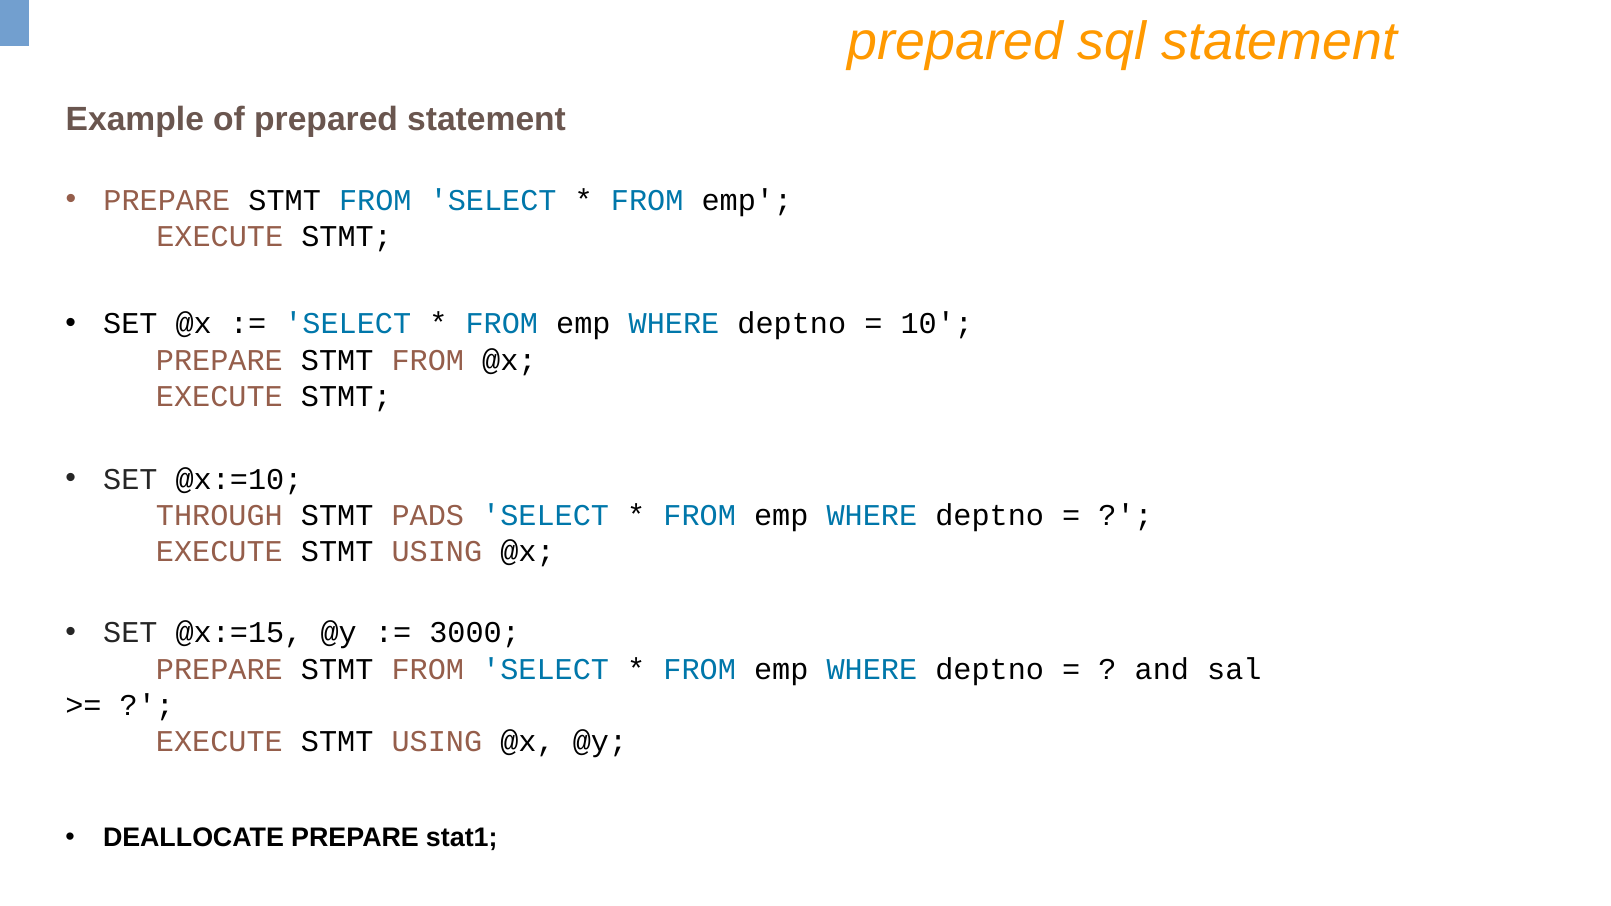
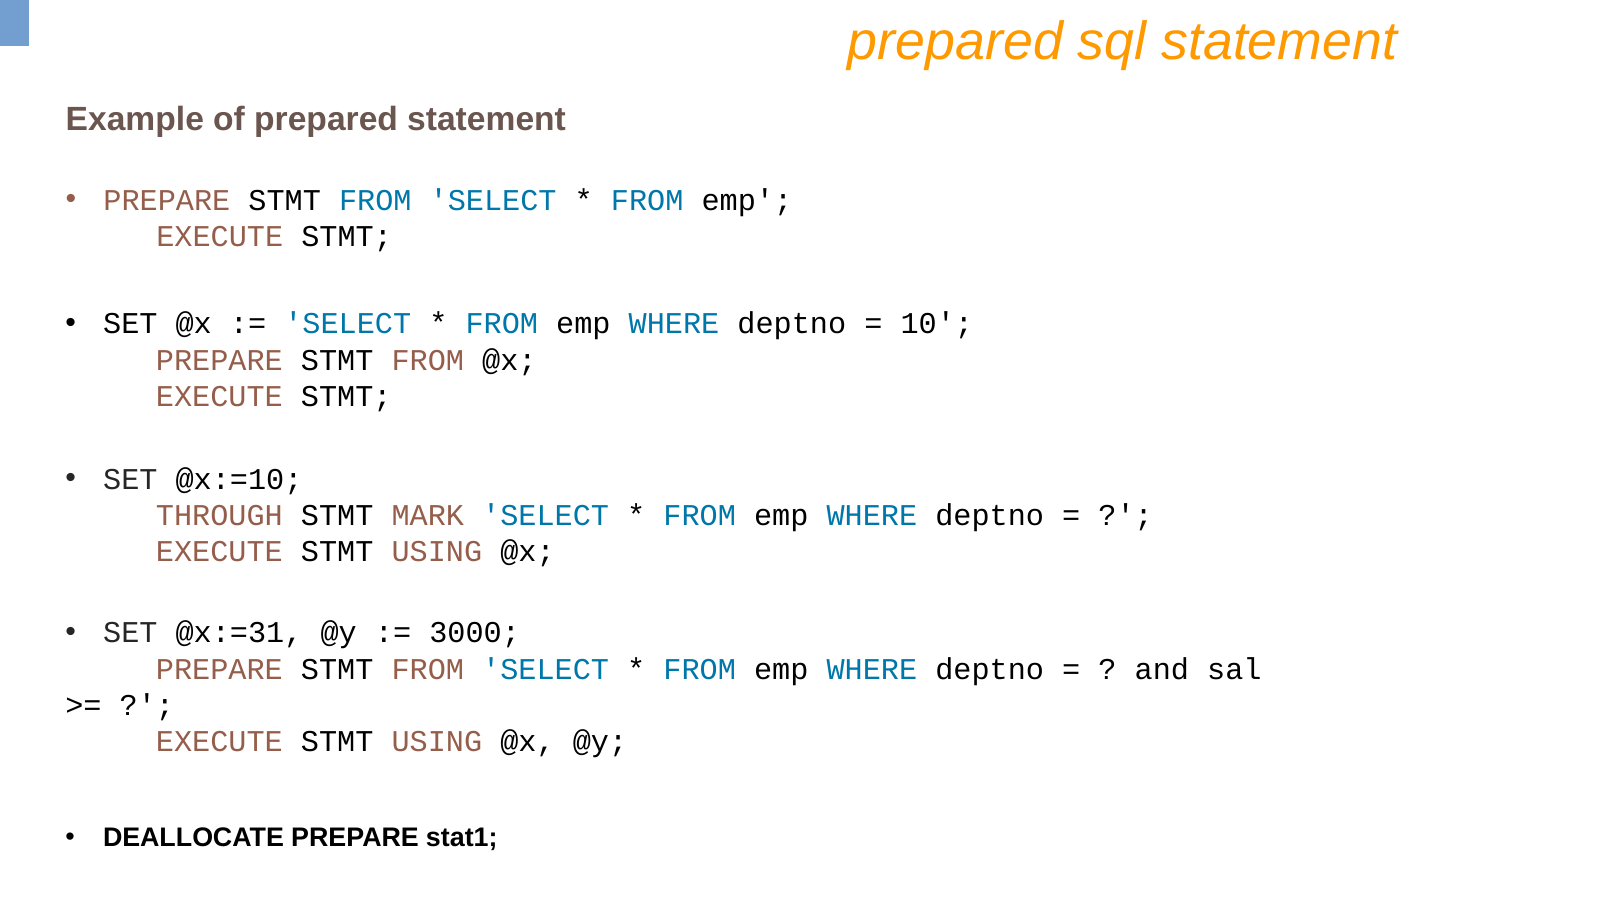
PADS: PADS -> MARK (428, 515)
@x:=15: @x:=15 -> @x:=31 (239, 633)
